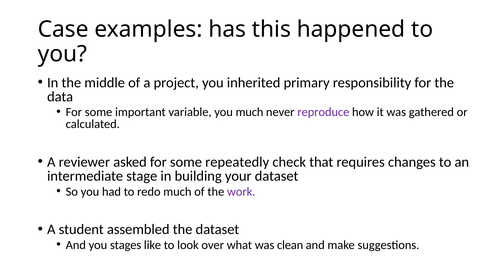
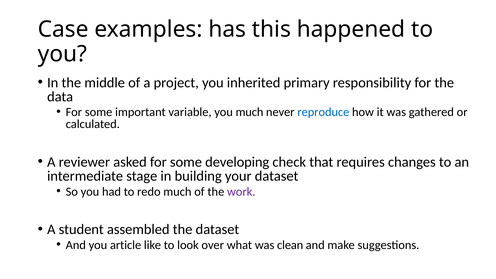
reproduce colour: purple -> blue (323, 112)
repeatedly: repeatedly -> developing (237, 162)
stages: stages -> article (126, 245)
